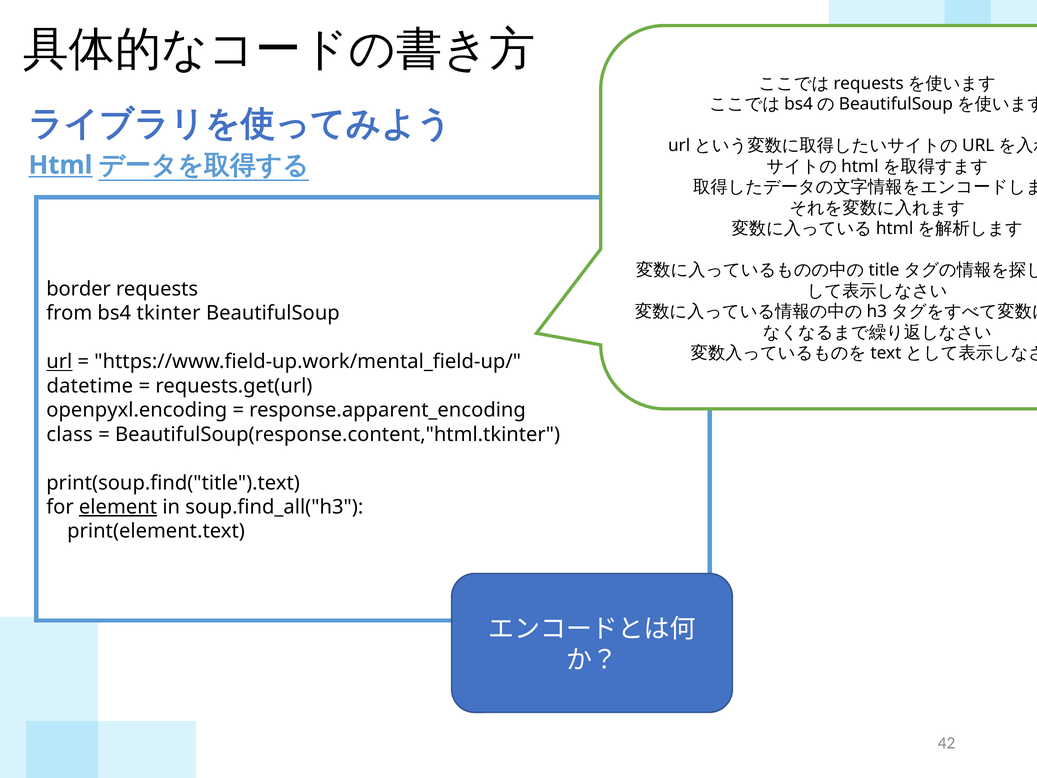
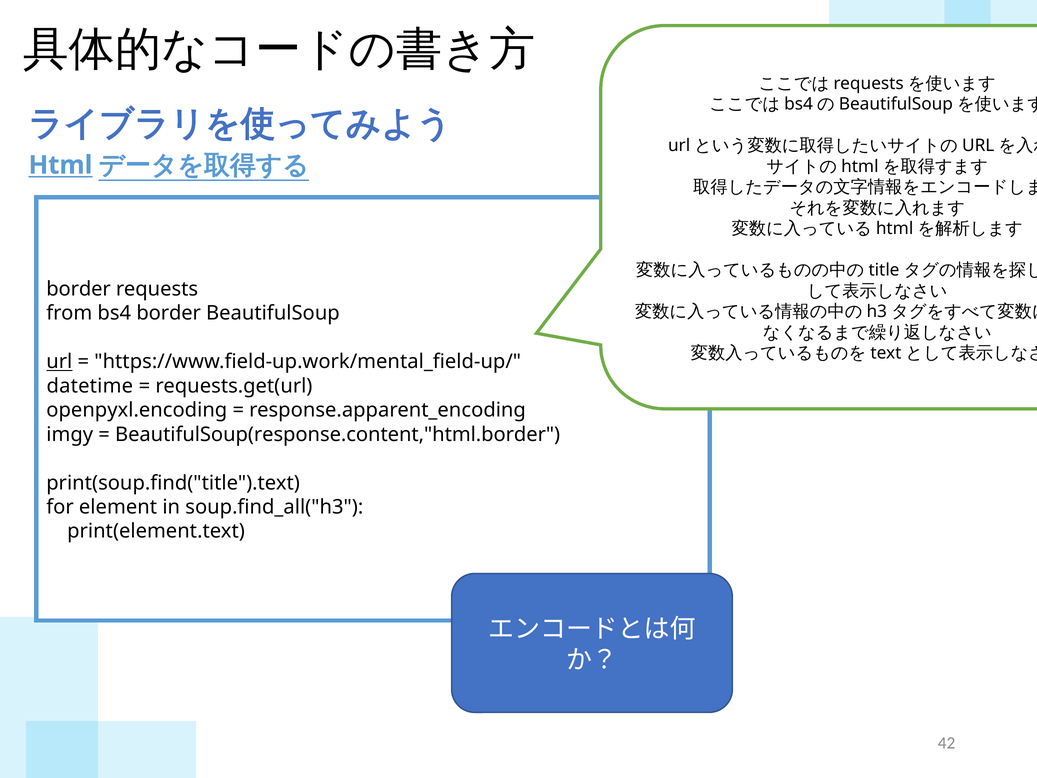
bs4 tkinter: tkinter -> border (169, 313)
class: class -> imgy (70, 434)
BeautifulSoup(response.content,"html.tkinter: BeautifulSoup(response.content,"html.tkinter -> BeautifulSoup(response.content,"html.border (338, 434)
element underline: present -> none (118, 507)
